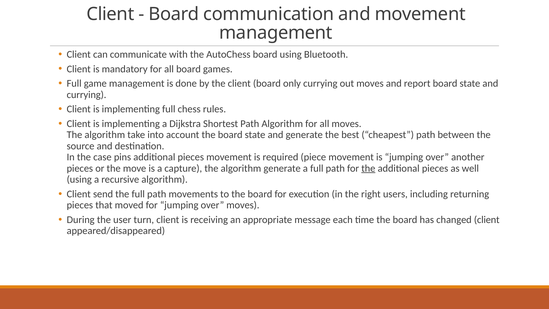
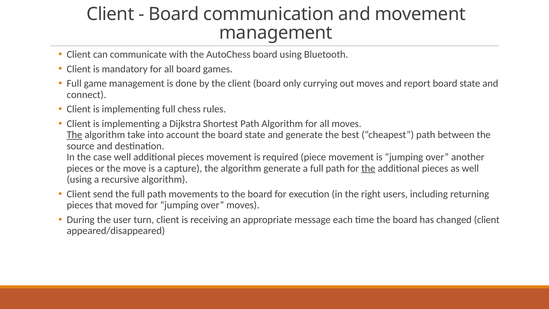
currying: currying -> connect (87, 95)
The underline: none -> present (74, 135)
case pins: pins -> well (122, 157)
